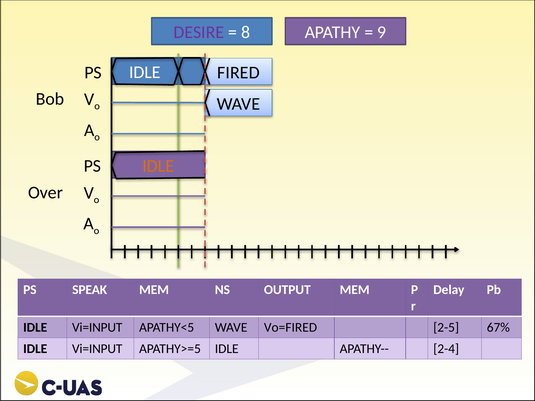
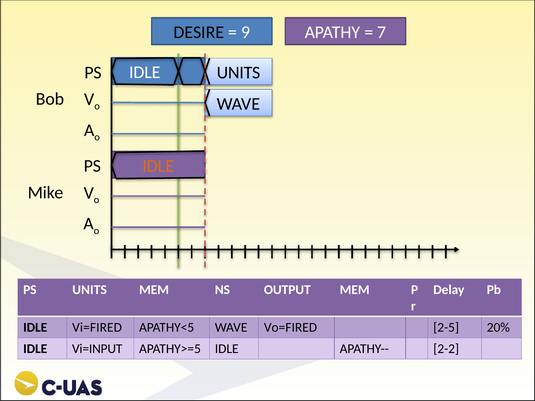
DESIRE colour: purple -> black (199, 32)
8: 8 -> 9 (246, 32)
9: 9 -> 7 (382, 32)
FIRED: FIRED -> UNITS (239, 73)
Over: Over -> Mike (46, 193)
PS SPEAK: SPEAK -> UNITS (90, 290)
Vi=INPUT: Vi=INPUT -> Vi=FIRED (97, 328)
67%: 67% -> 20% (498, 328)
2-4: 2-4 -> 2-2 (446, 349)
